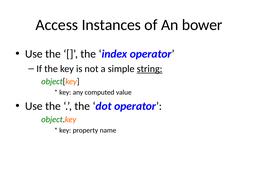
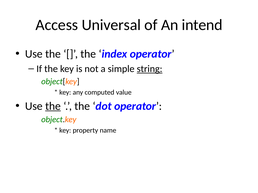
Instances: Instances -> Universal (111, 25)
bower: bower -> intend (202, 25)
the underline: none -> present (53, 106)
